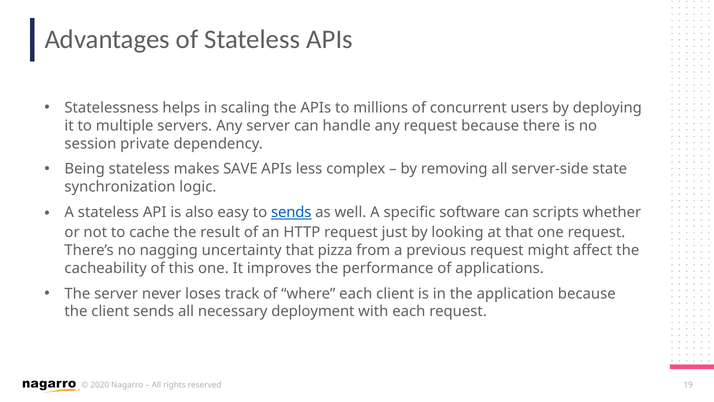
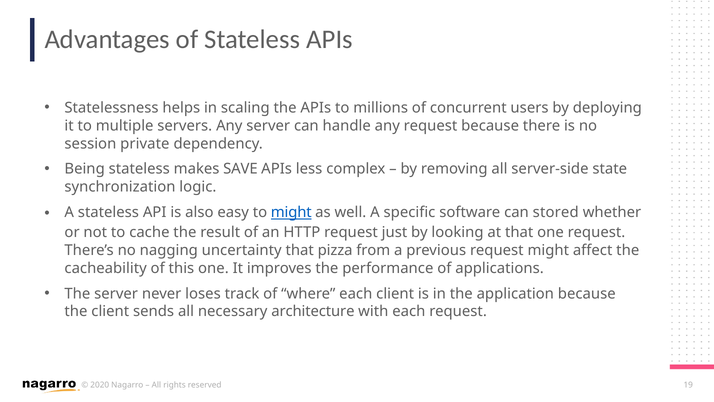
to sends: sends -> might (291, 212)
scripts: scripts -> stored (556, 212)
deployment: deployment -> architecture (313, 311)
